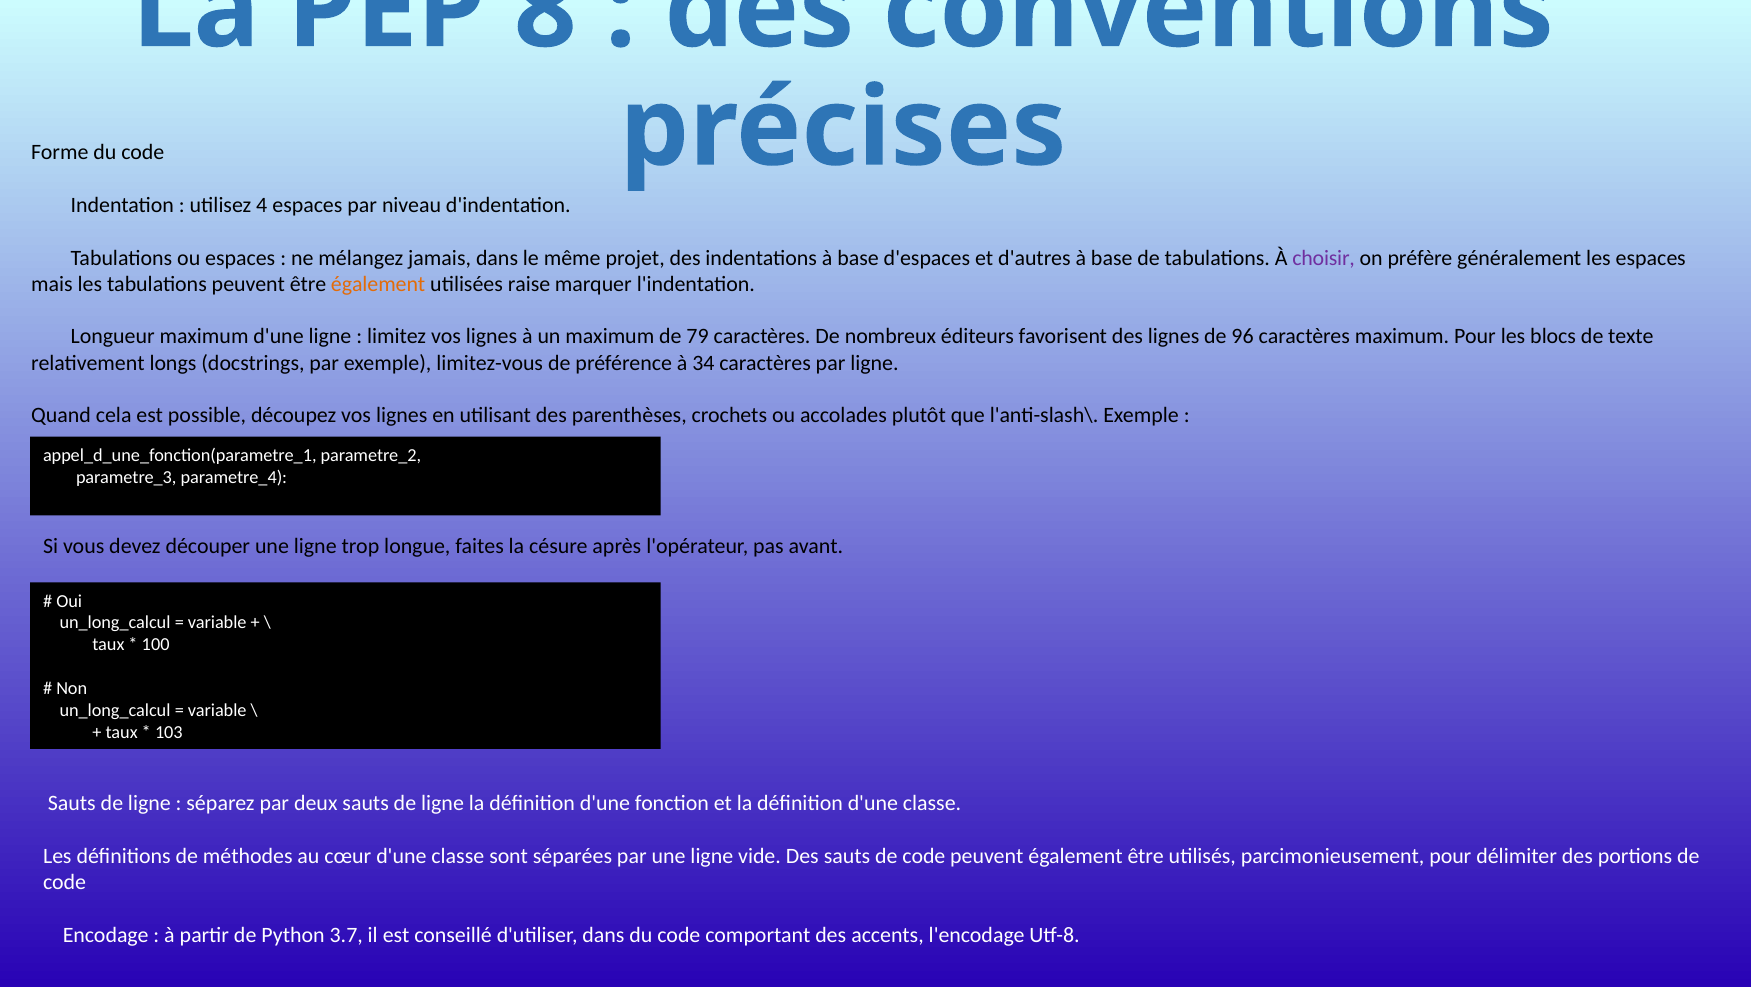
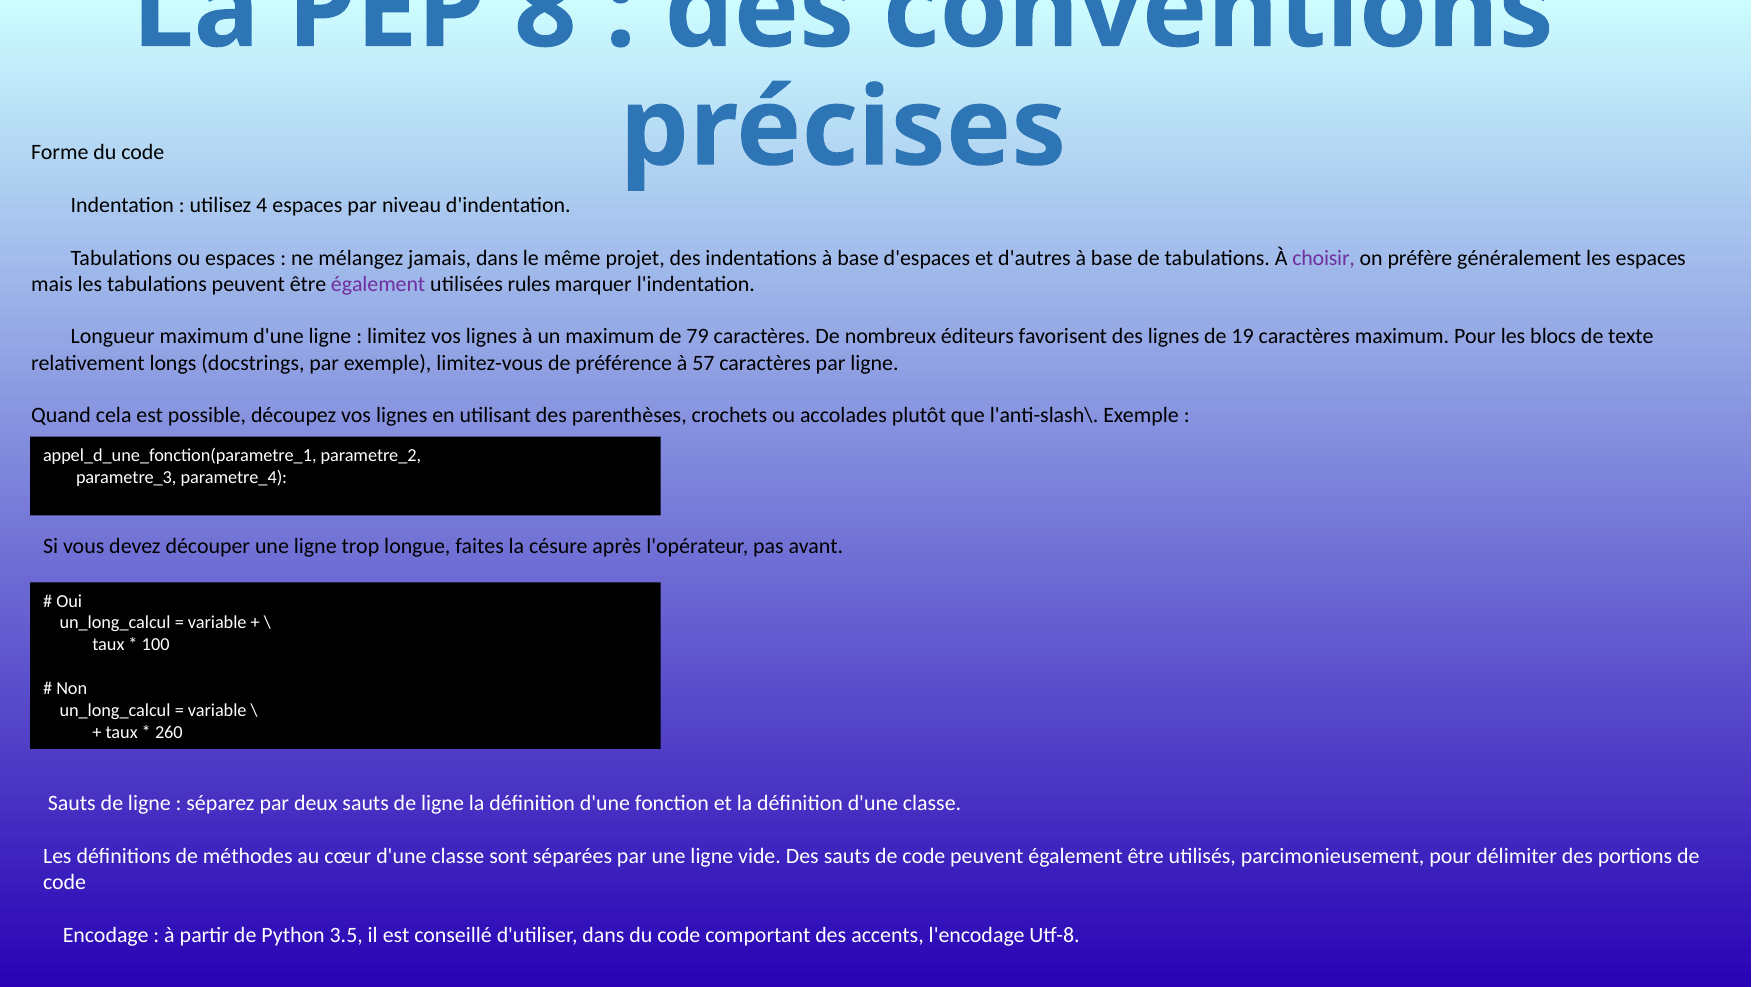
également colour: orange -> purple (378, 284)
raise: raise -> rules (529, 284)
96: 96 -> 19 (1243, 337)
34: 34 -> 57 (703, 363)
103: 103 -> 260 (169, 733)
3.7: 3.7 -> 3.5 (346, 935)
